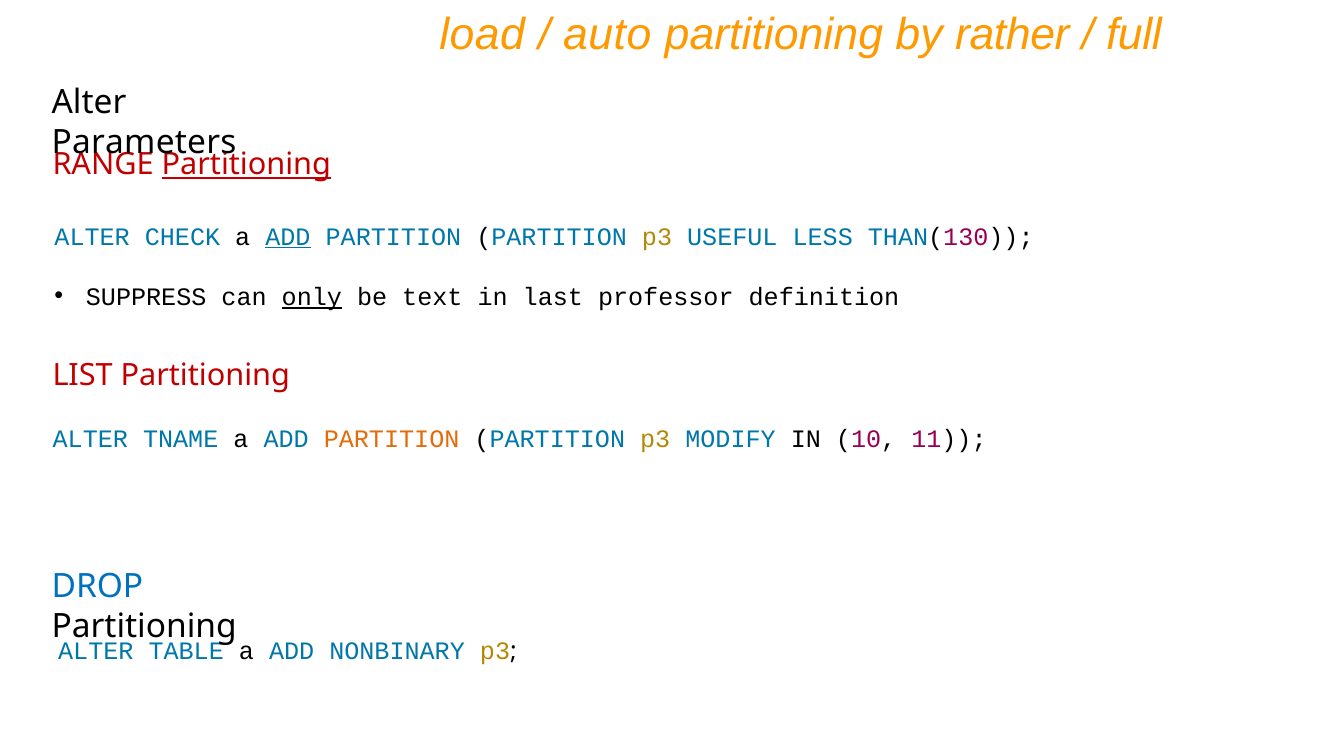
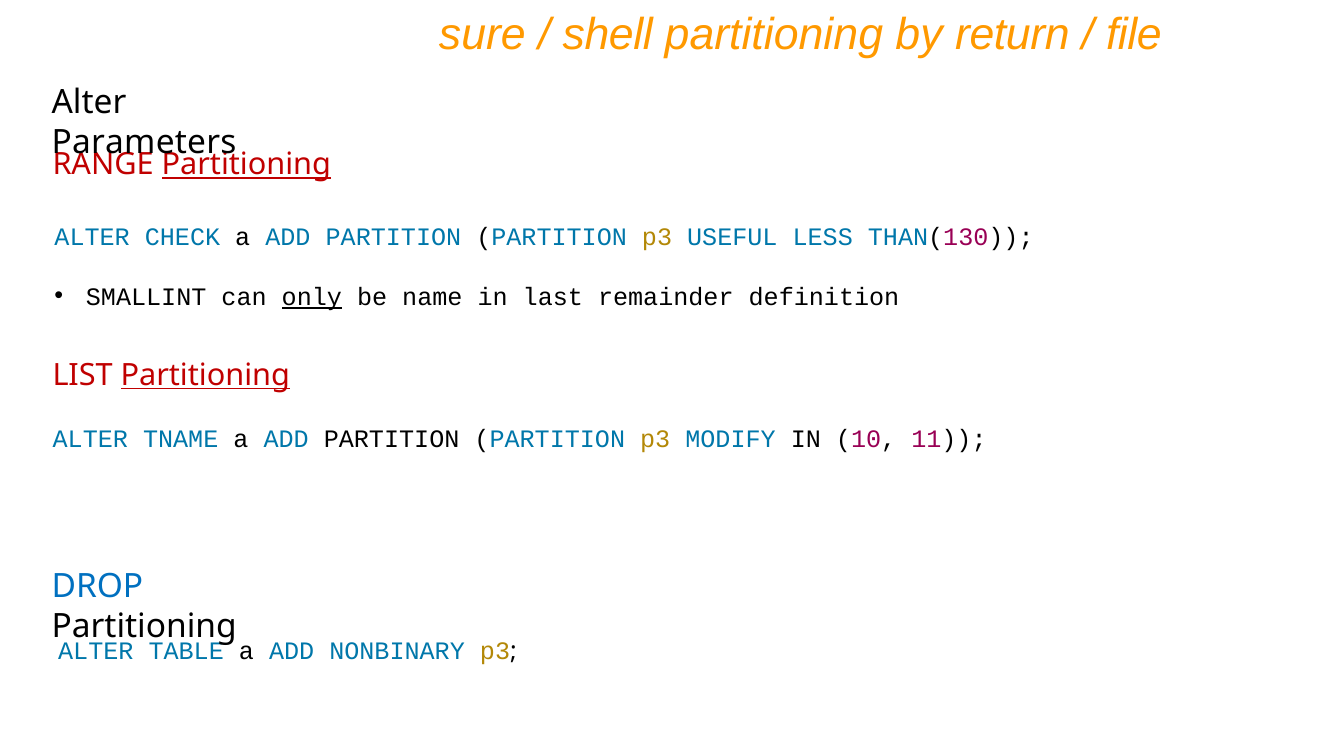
load: load -> sure (482, 35)
auto: auto -> shell (608, 35)
rather: rather -> return (1012, 35)
full: full -> file (1134, 35)
ADD underline: present -> none (288, 237)
SUPPRESS: SUPPRESS -> SMALLINT (146, 297)
text: text -> name (432, 297)
professor: professor -> remainder (666, 297)
Partitioning underline: none -> present (205, 375)
PARTITION colour: orange -> black (392, 440)
